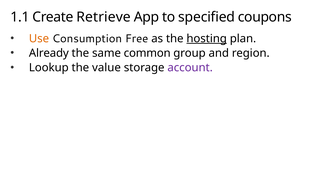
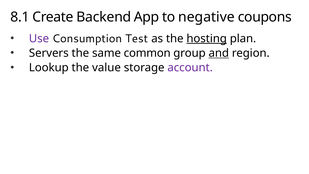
1.1: 1.1 -> 8.1 (20, 17)
Retrieve: Retrieve -> Backend (104, 17)
specified: specified -> negative (206, 17)
Use colour: orange -> purple (39, 38)
Free: Free -> Test (137, 38)
Already: Already -> Servers (49, 53)
and underline: none -> present (219, 53)
